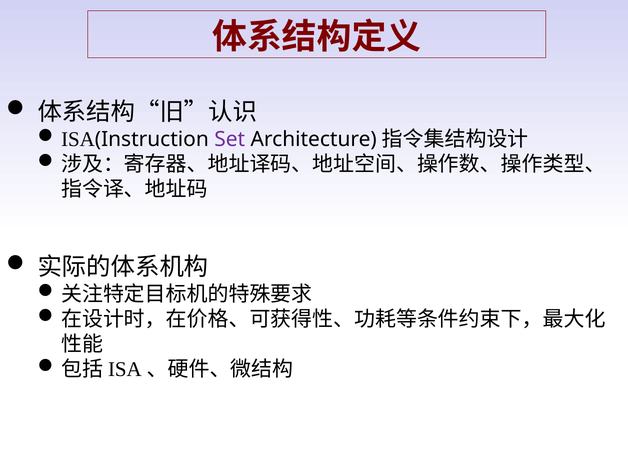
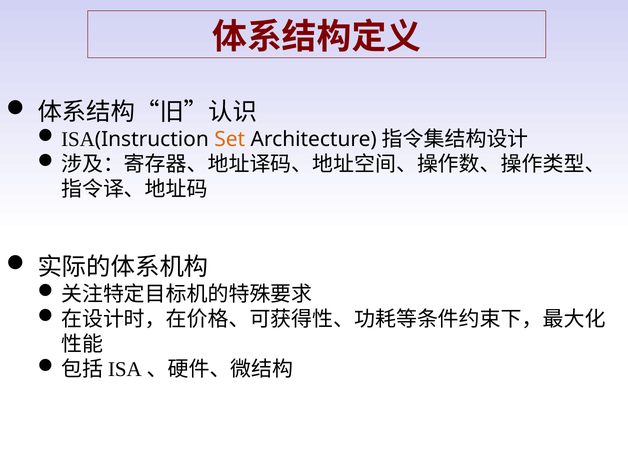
Set colour: purple -> orange (230, 139)
